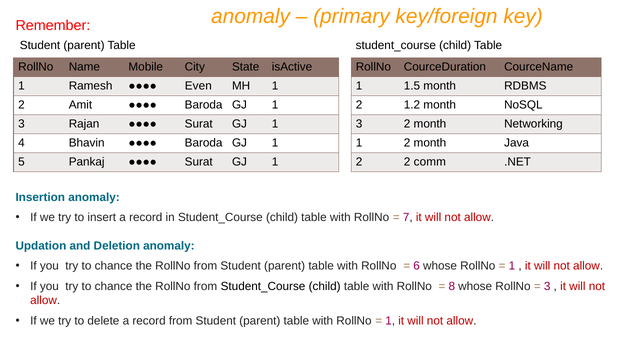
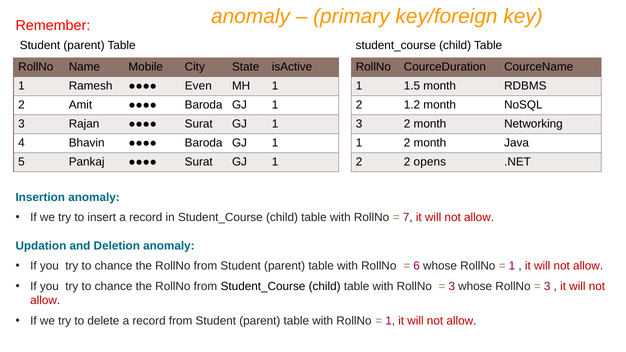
comm: comm -> opens (430, 162)
8: 8 -> 3 (452, 286)
